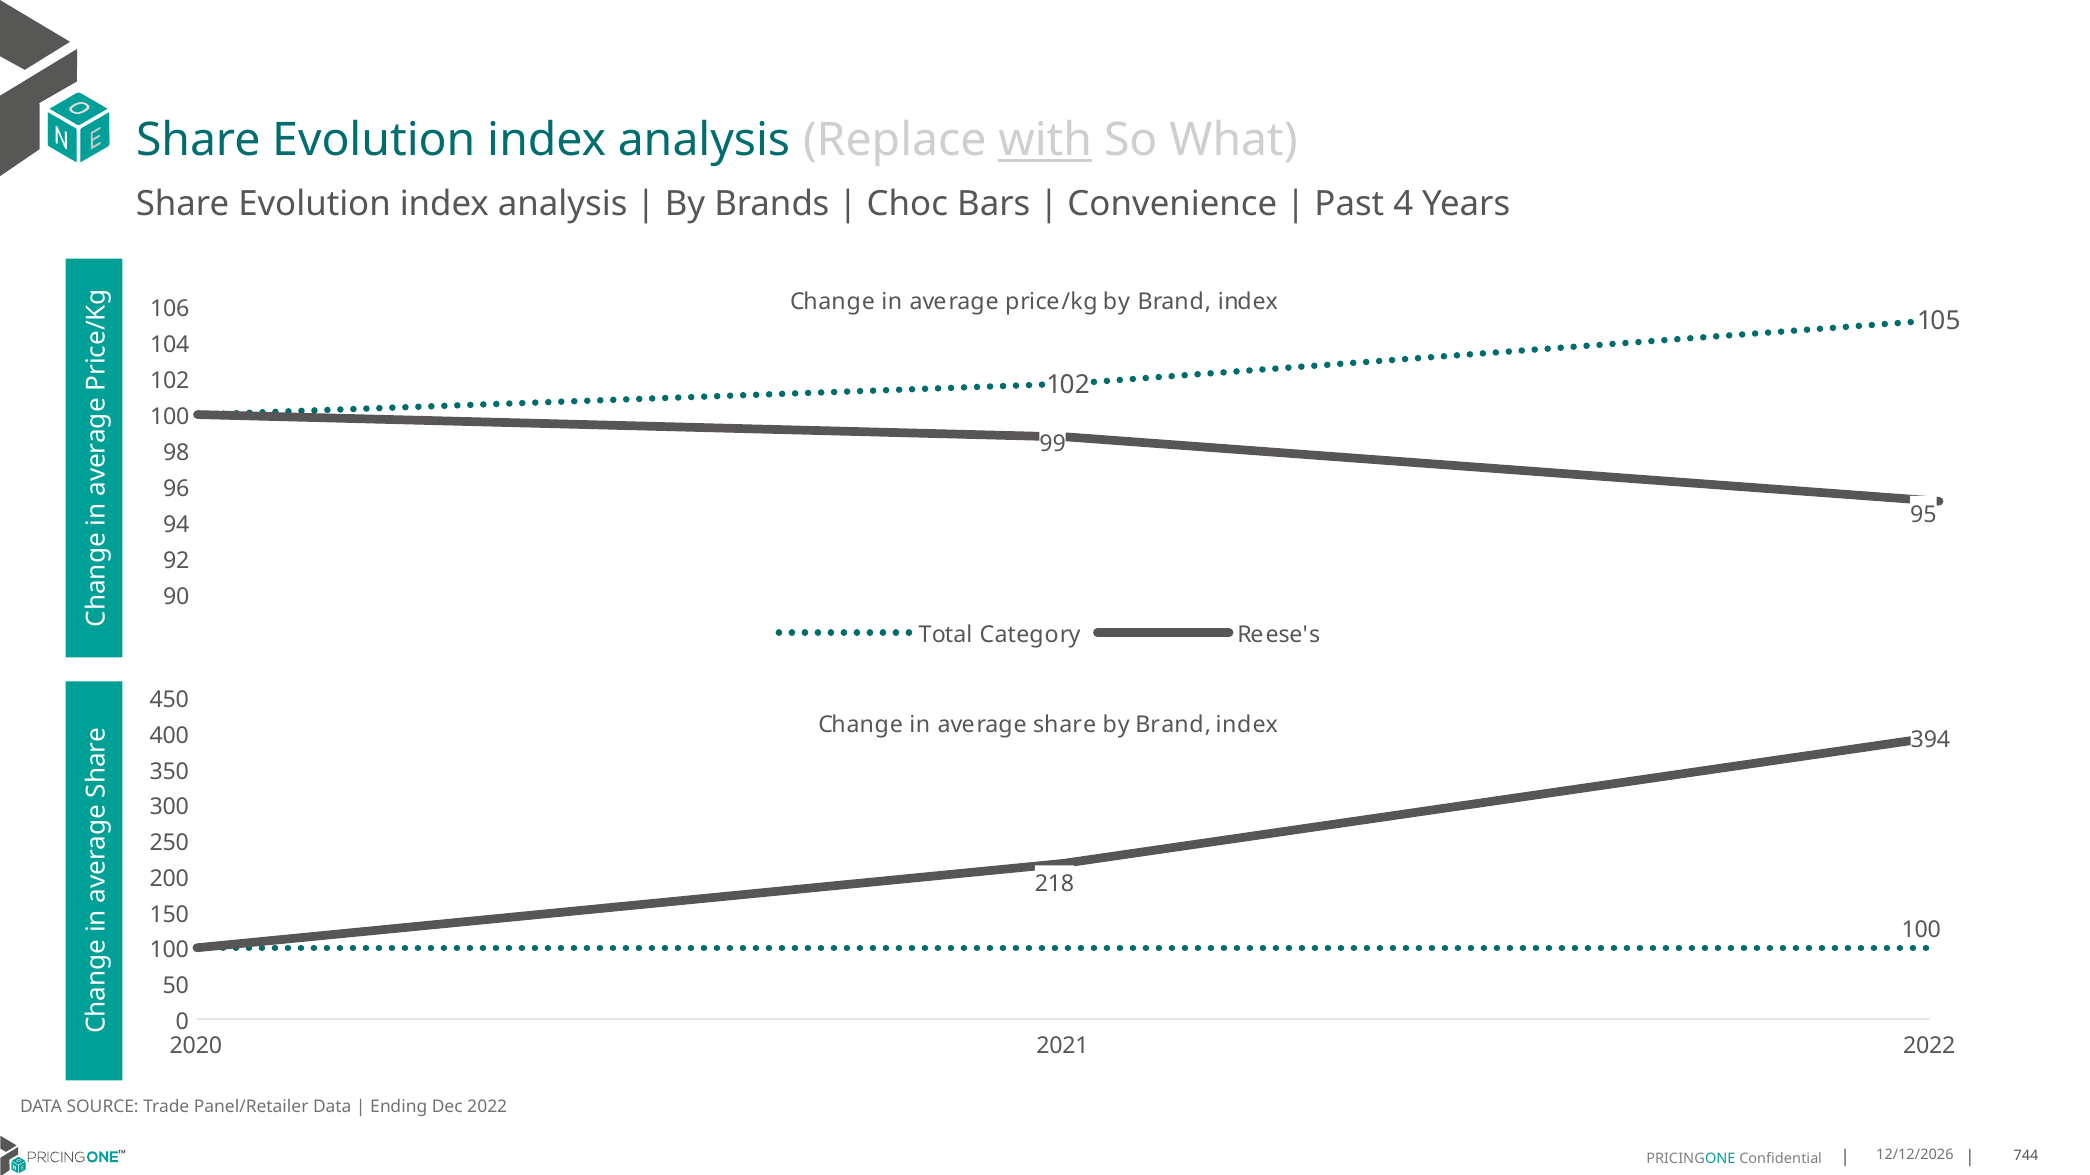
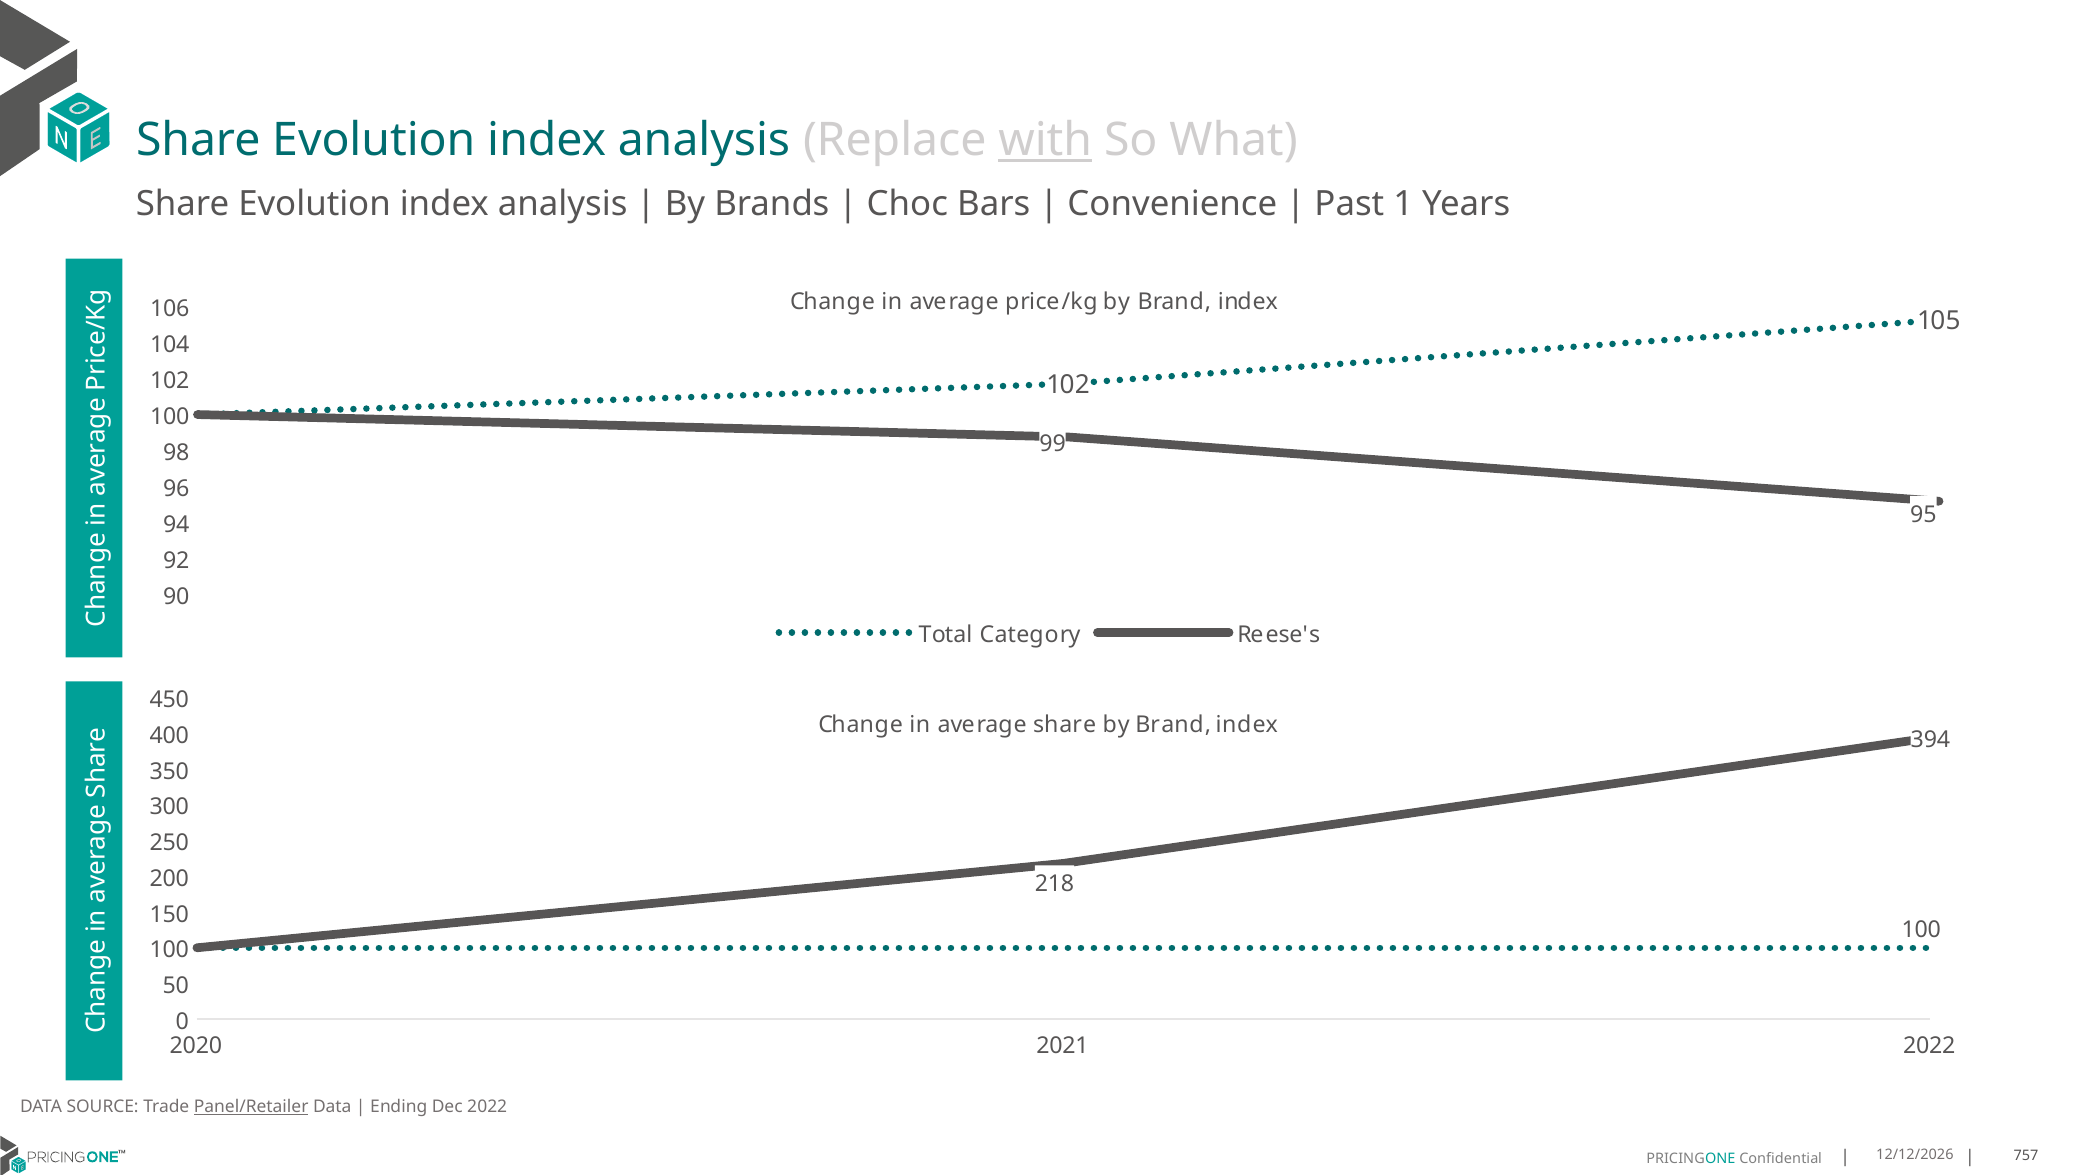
4: 4 -> 1 (1403, 204)
Panel/Retailer underline: none -> present (251, 1107)
744: 744 -> 757 (2026, 1156)
